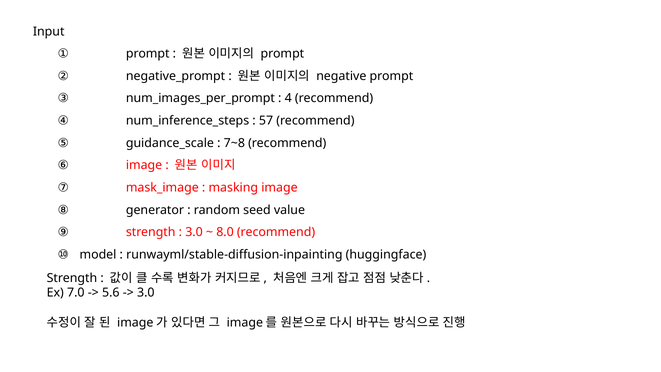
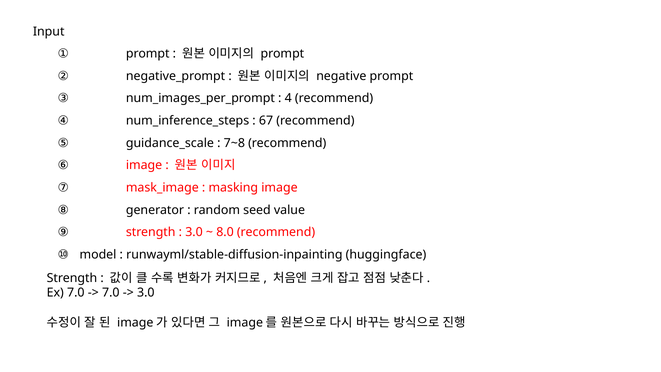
57: 57 -> 67 (266, 121)
5.6: 5.6 -> 7.0 (111, 293)
